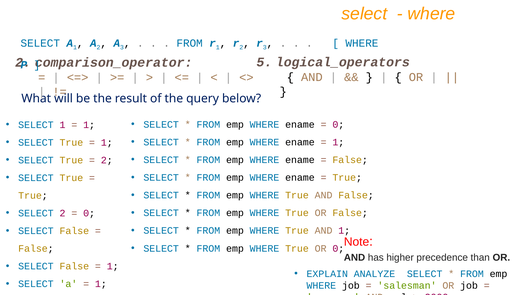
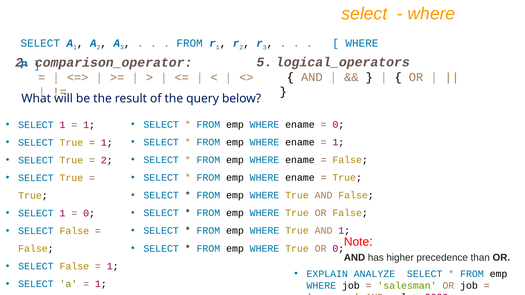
2: 2 -> 1 (62, 213)
